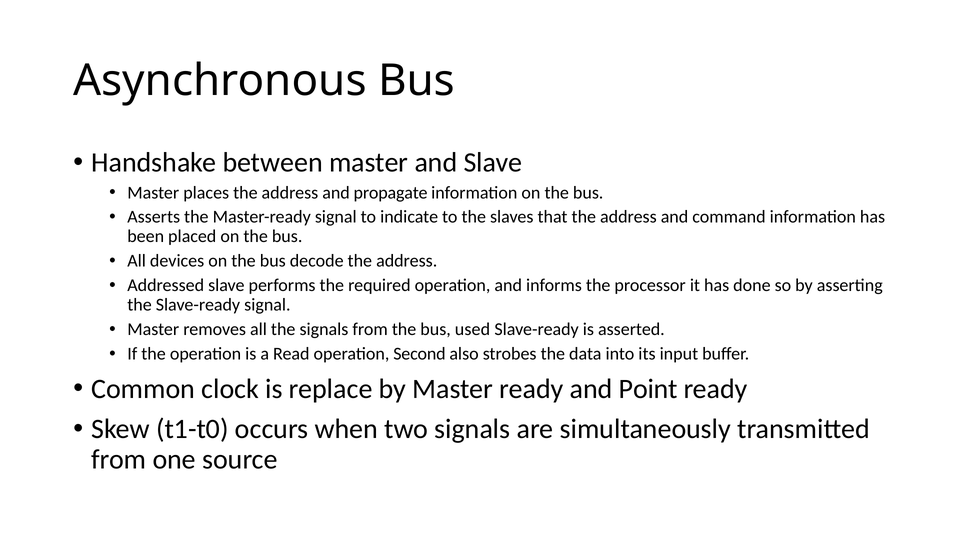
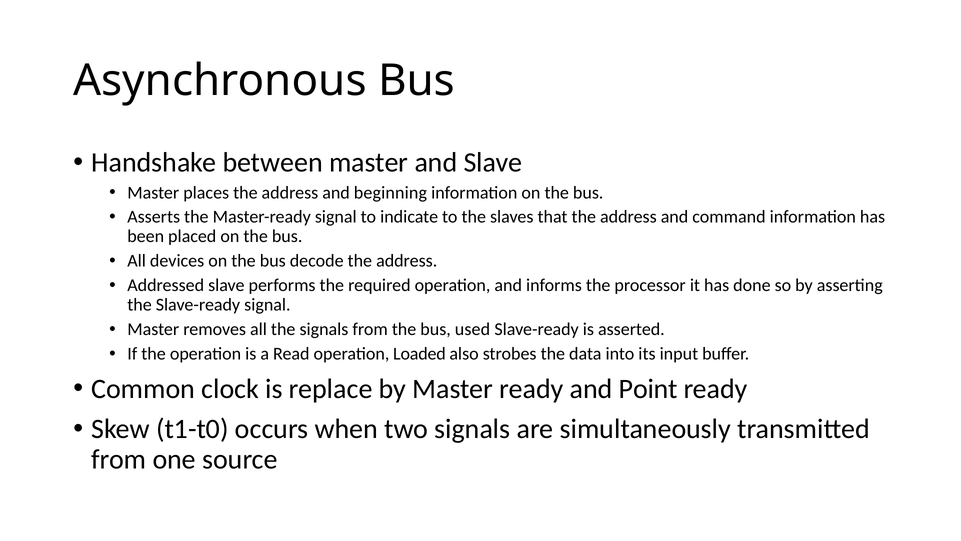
propagate: propagate -> beginning (390, 192)
Second: Second -> Loaded (419, 354)
